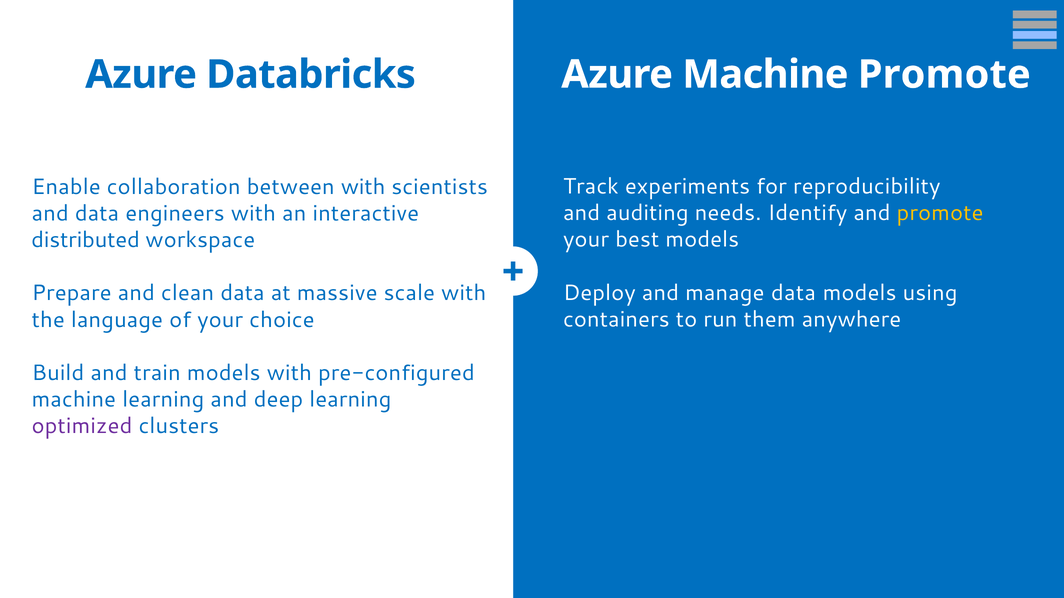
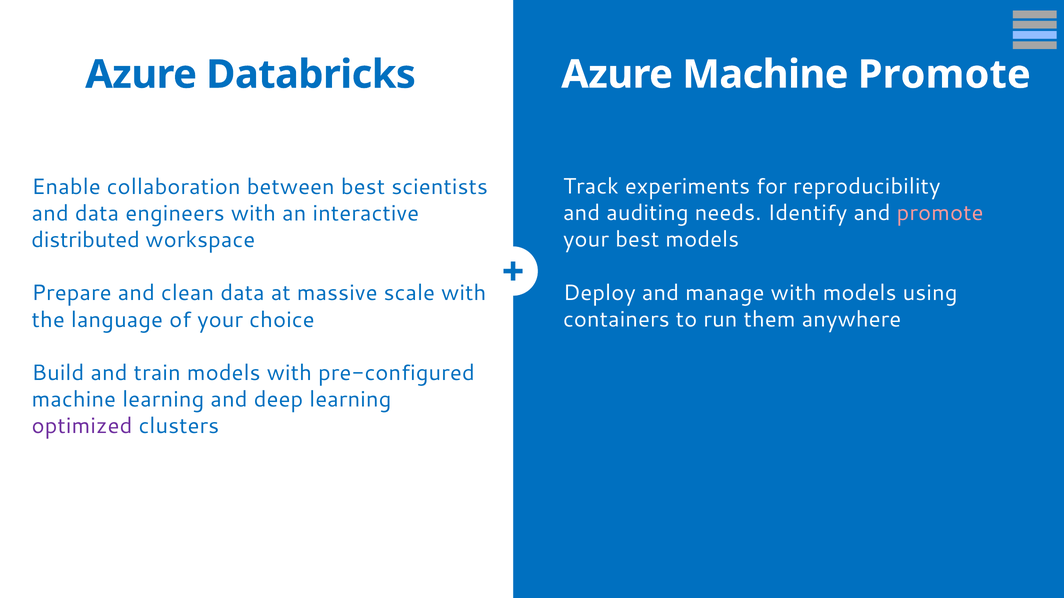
between with: with -> best (363, 187)
promote colour: yellow -> pink (940, 213)
manage data: data -> with (793, 293)
